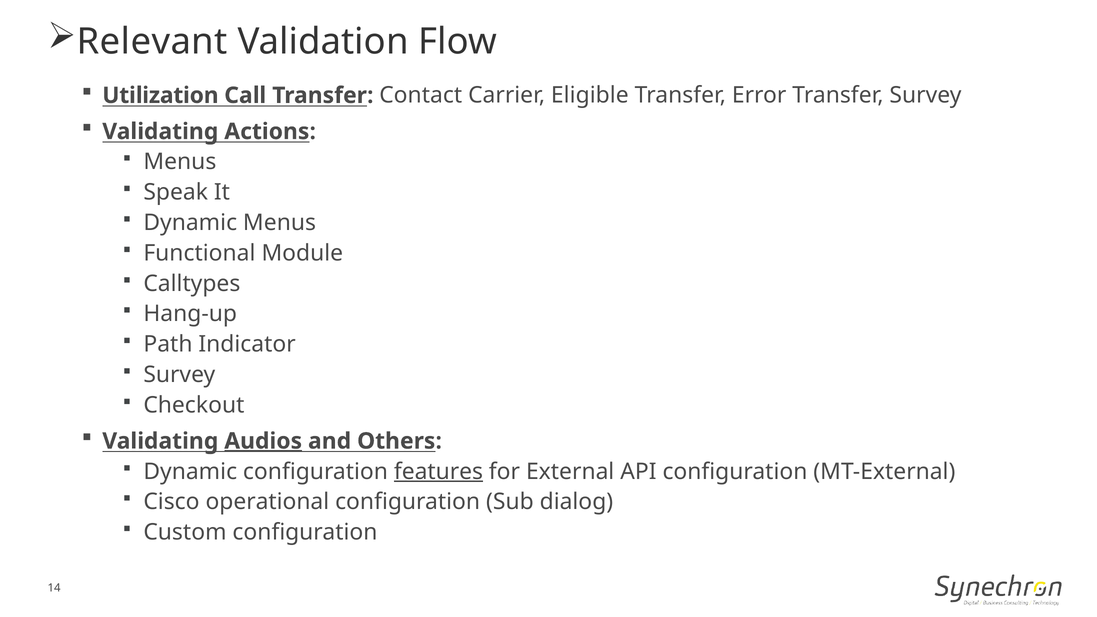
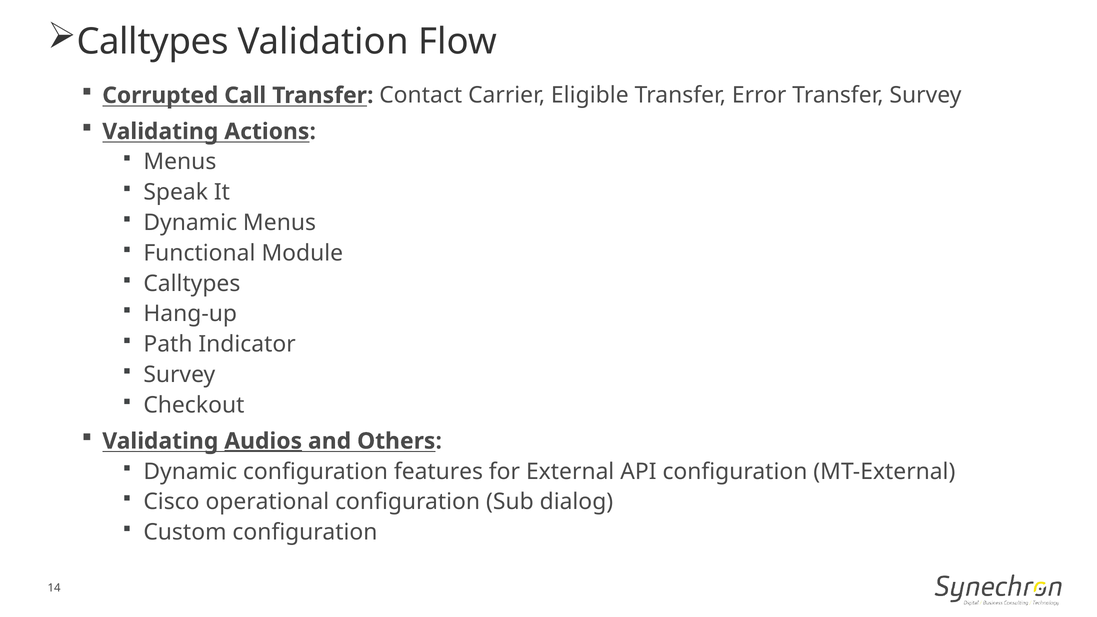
Relevant: Relevant -> Calltypes (153, 42)
Utilization: Utilization -> Corrupted (160, 95)
features underline: present -> none (438, 472)
